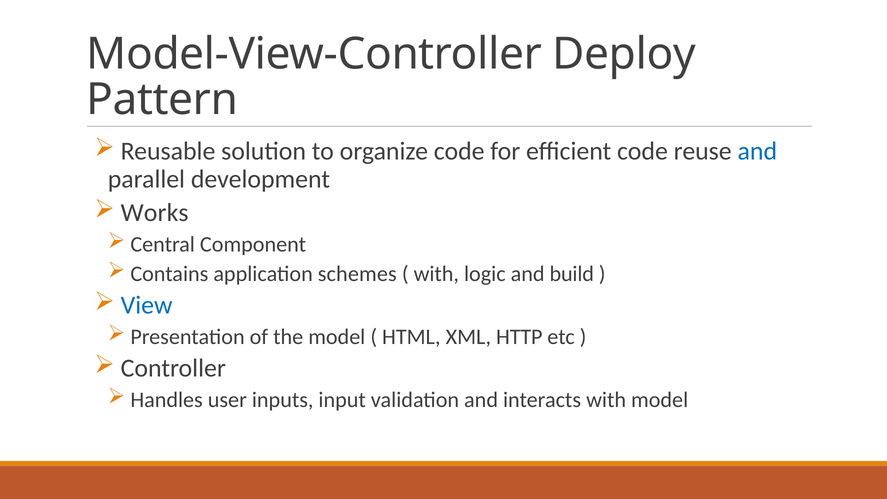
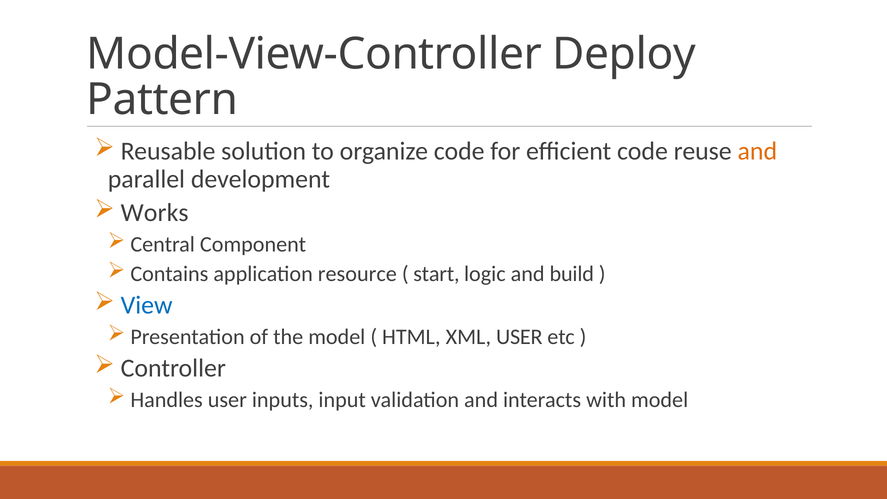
and colour: blue -> orange (757, 151)
schemes: schemes -> resource (357, 274)
with: with -> start (436, 274)
XML HTTP: HTTP -> USER (519, 337)
